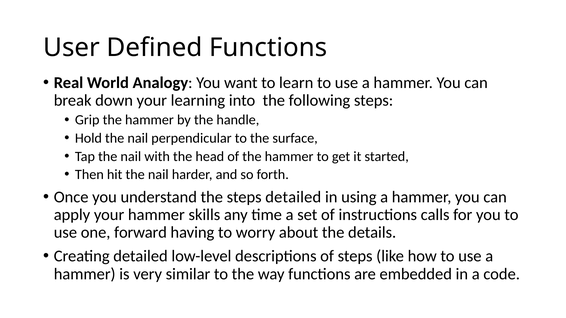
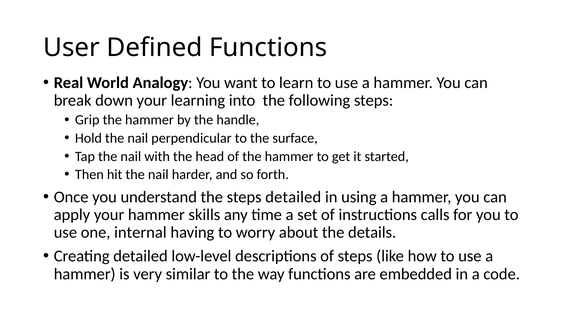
forward: forward -> internal (140, 233)
